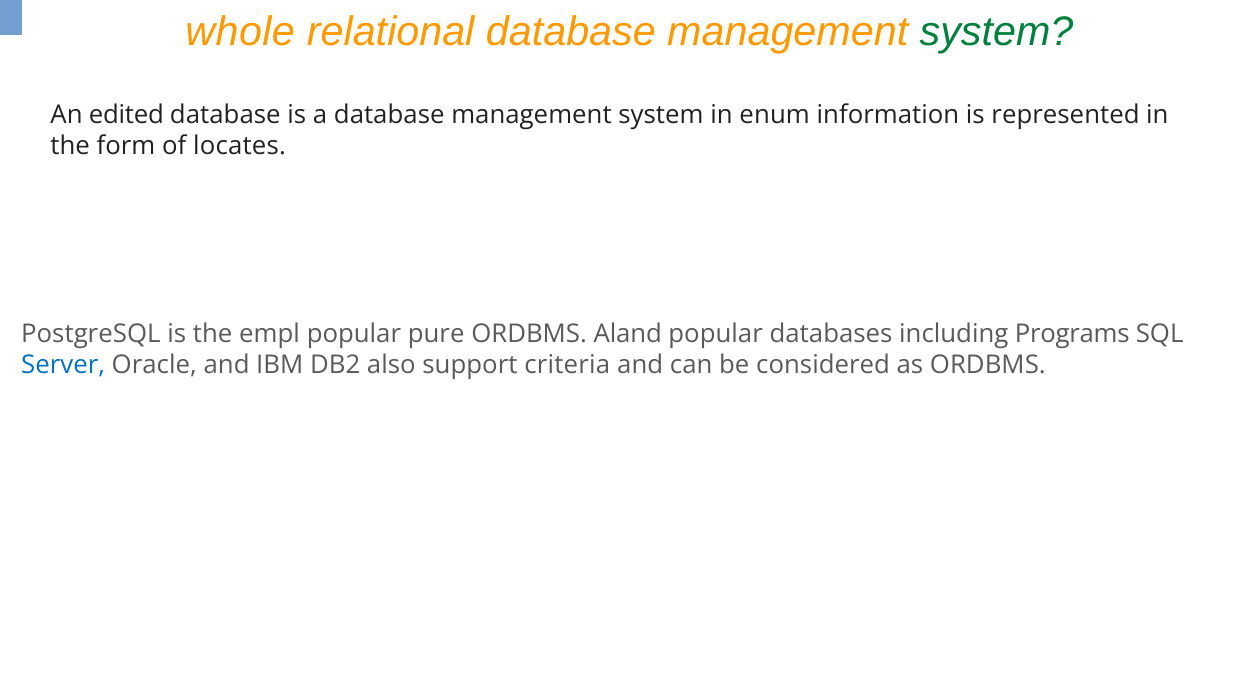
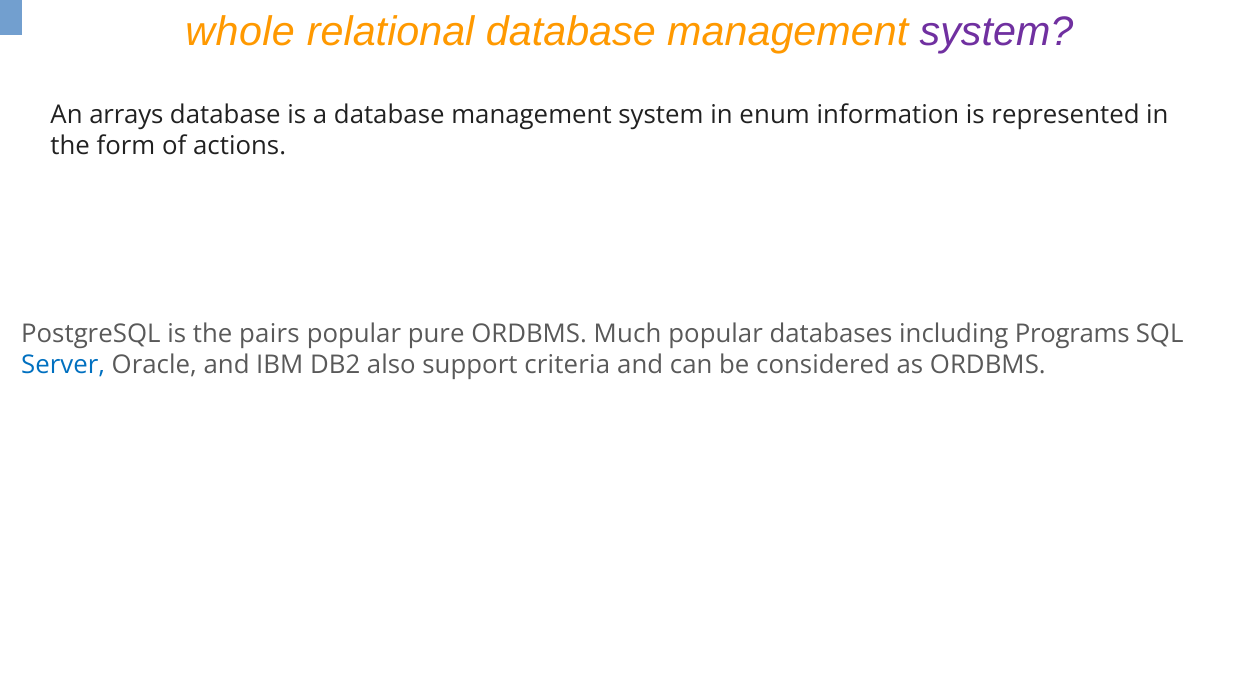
system colour: green -> purple (997, 32)
edited: edited -> arrays (126, 115)
locates: locates -> actions (240, 146)
empl: empl -> pairs (269, 334)
Aland: Aland -> Much (628, 334)
